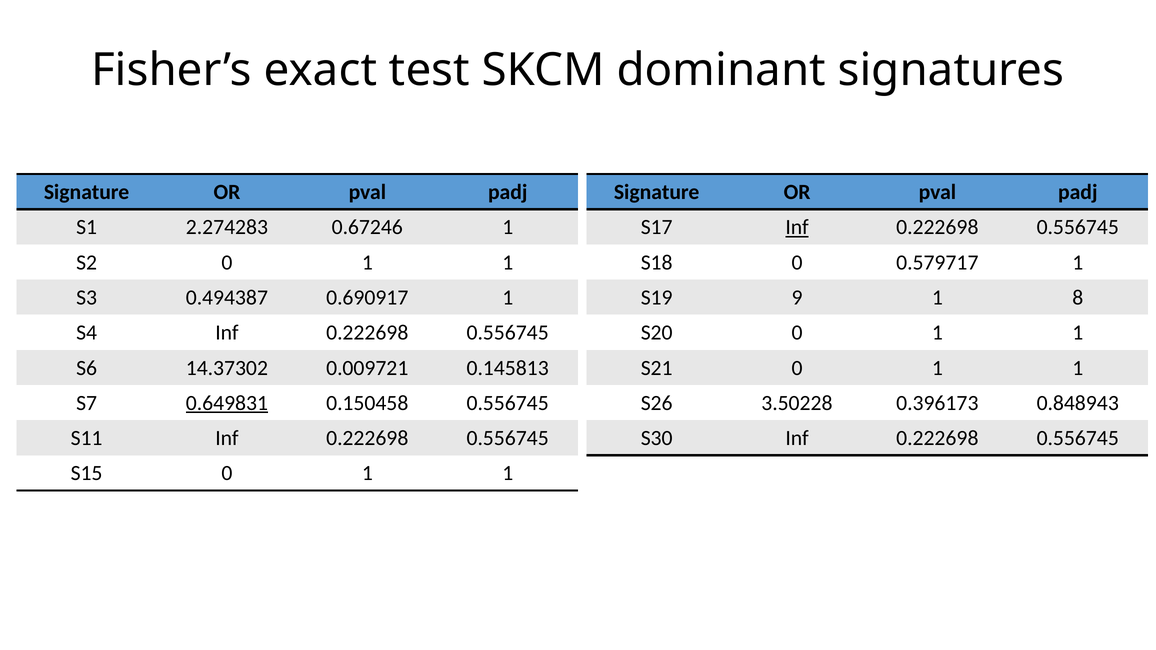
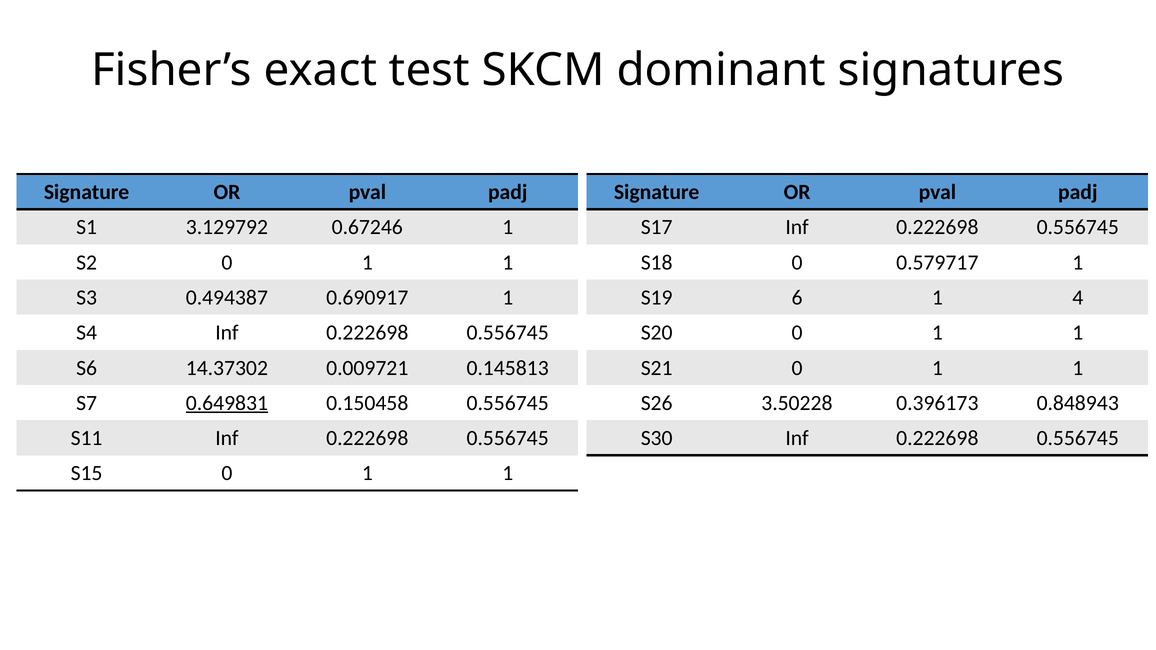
2.274283: 2.274283 -> 3.129792 (227, 227)
Inf underline: present -> none (797, 227)
9: 9 -> 6 (797, 298)
8: 8 -> 4 (1078, 298)
